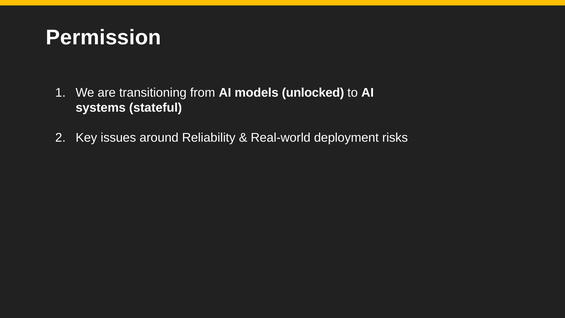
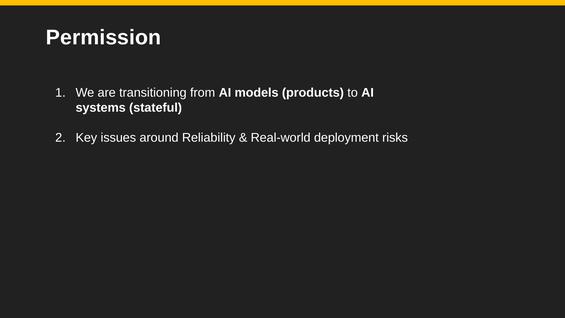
unlocked: unlocked -> products (313, 93)
